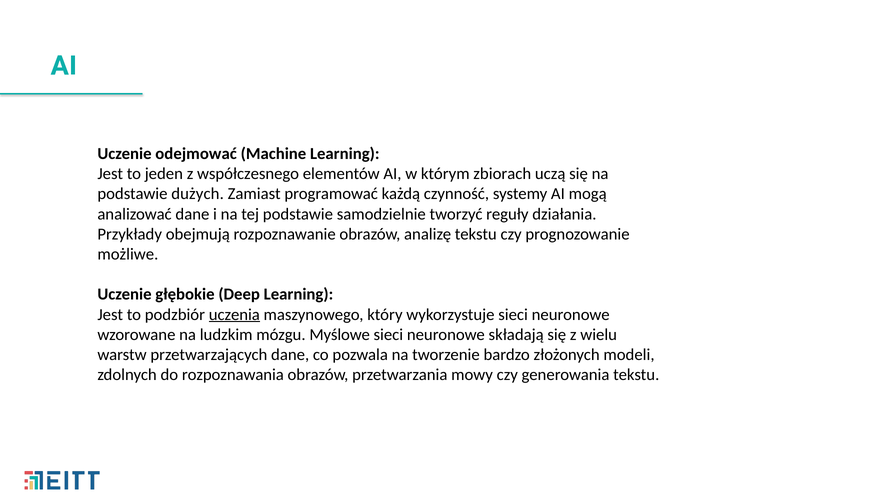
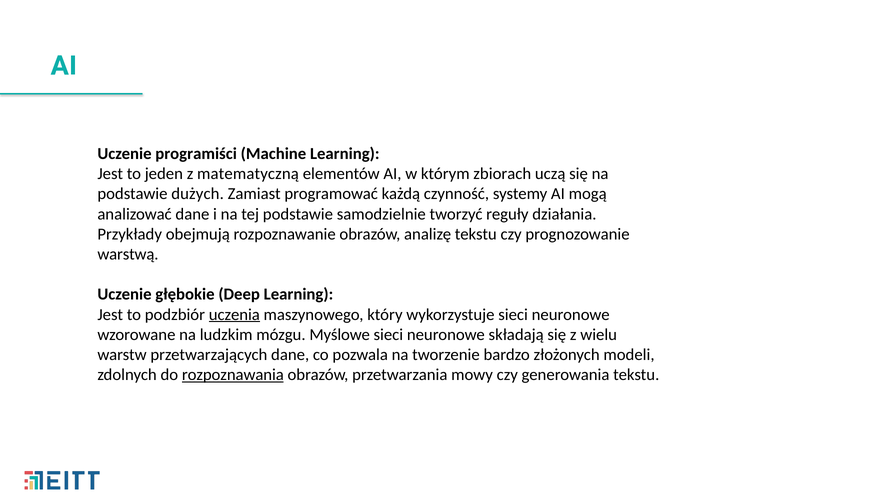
odejmować: odejmować -> programiści (196, 154)
współczesnego: współczesnego -> matematyczną (248, 174)
możliwe: możliwe -> warstwą (128, 254)
rozpoznawania underline: none -> present (233, 375)
